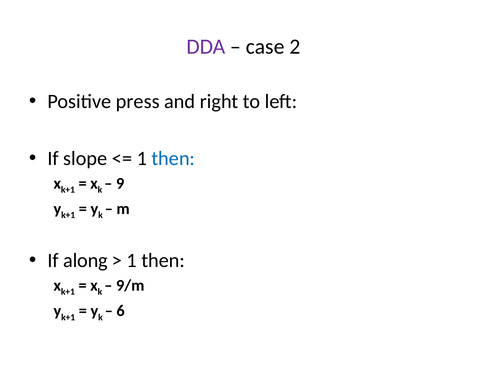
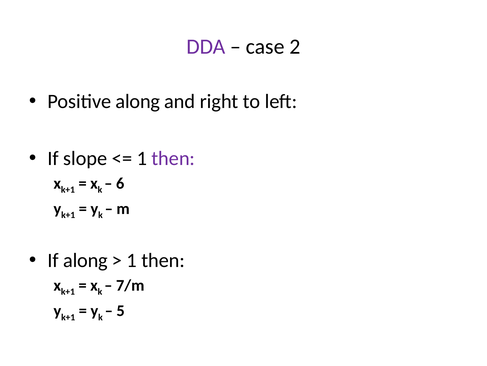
Positive press: press -> along (138, 101)
then colour: blue -> purple (173, 158)
9: 9 -> 6 (120, 183)
9/m: 9/m -> 7/m (130, 285)
6: 6 -> 5 (121, 310)
